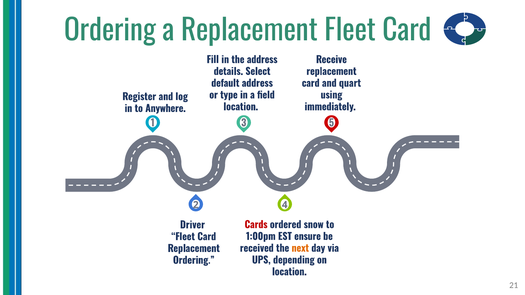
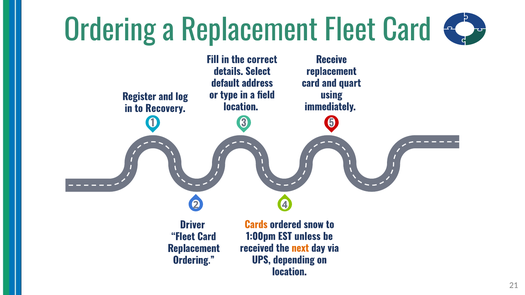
the address: address -> correct (262, 60)
Anywhere: Anywhere -> Recovery (165, 109)
Cards colour: red -> orange (256, 225)
ensure: ensure -> unless (307, 237)
